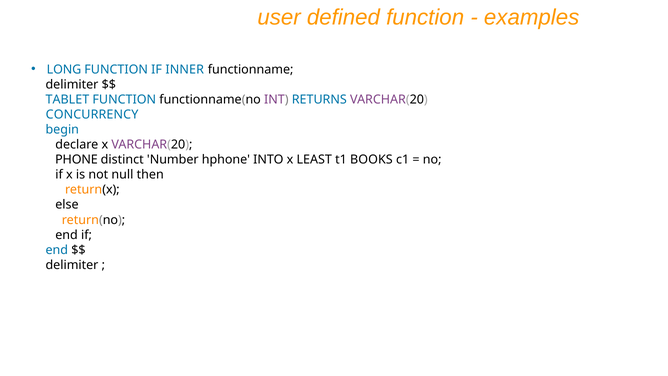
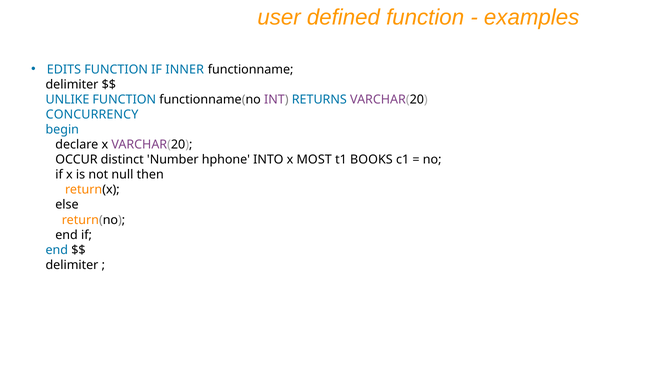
LONG: LONG -> EDITS (64, 69)
TABLET: TABLET -> UNLIKE (67, 99)
PHONE: PHONE -> OCCUR (76, 160)
LEAST: LEAST -> MOST (314, 160)
